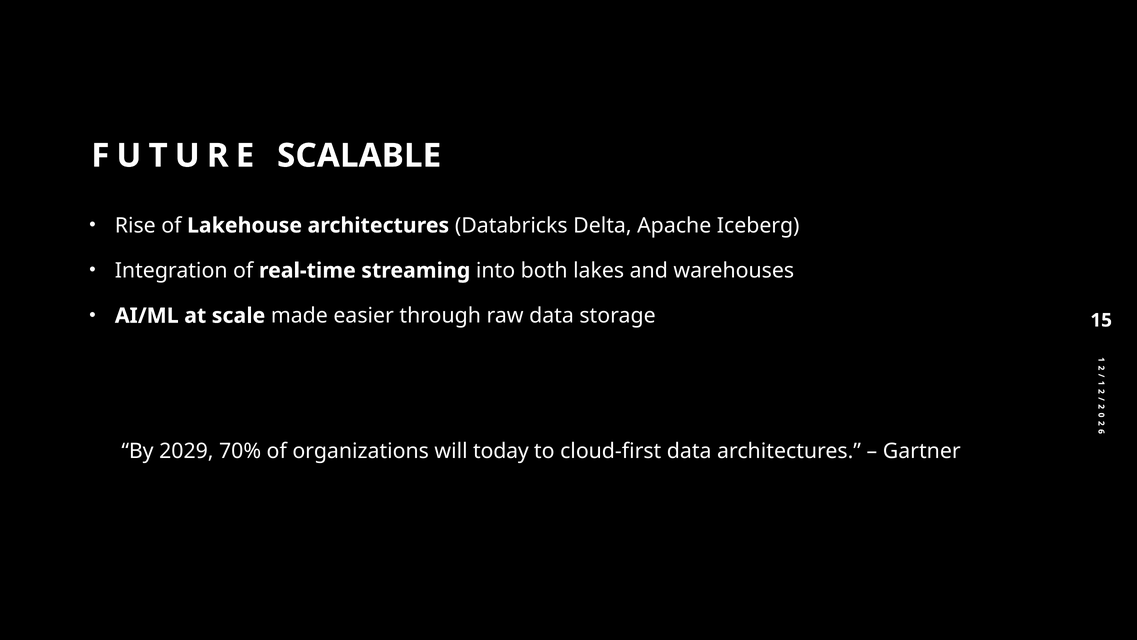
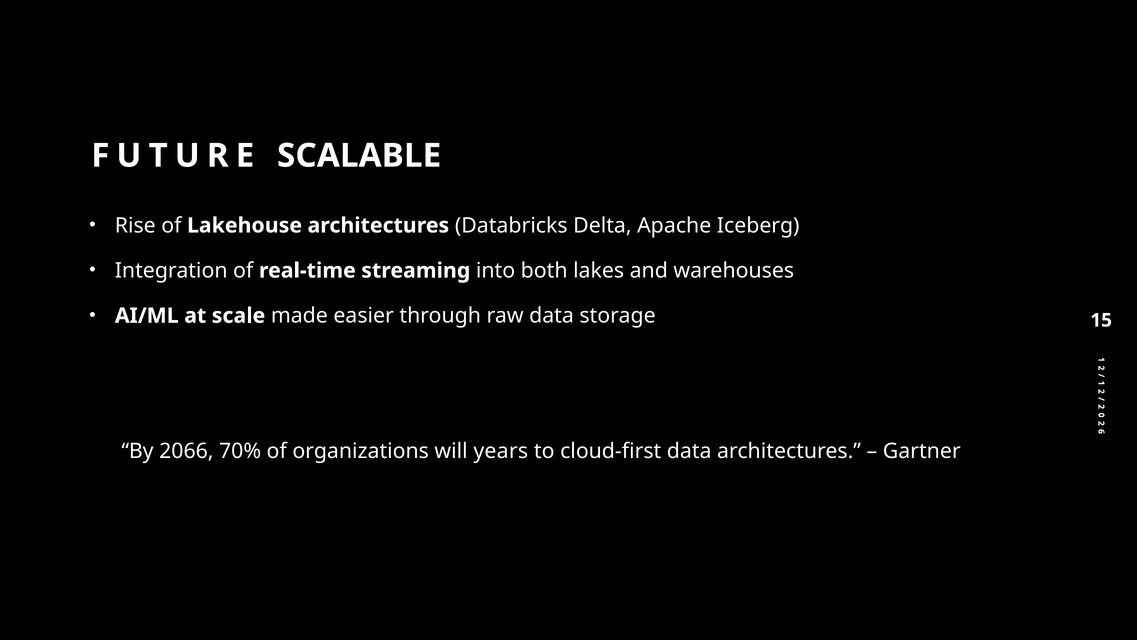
2029: 2029 -> 2066 (186, 451)
today: today -> years (501, 451)
